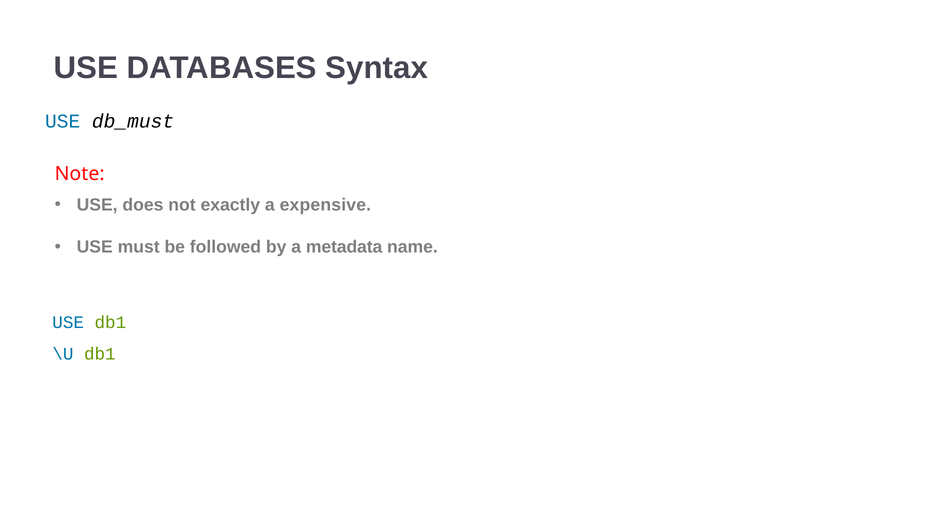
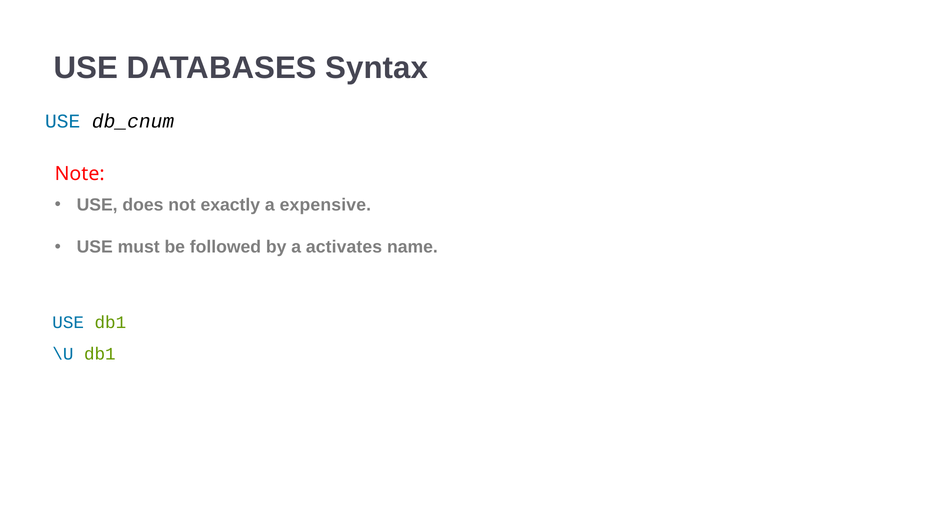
db_must: db_must -> db_cnum (133, 122)
metadata: metadata -> activates (344, 247)
